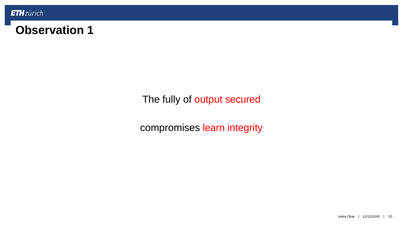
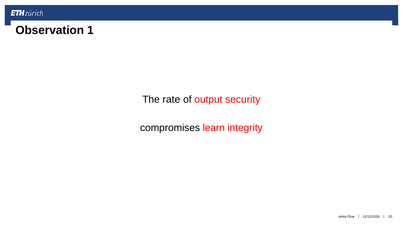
fully: fully -> rate (171, 99)
secured: secured -> security (243, 99)
